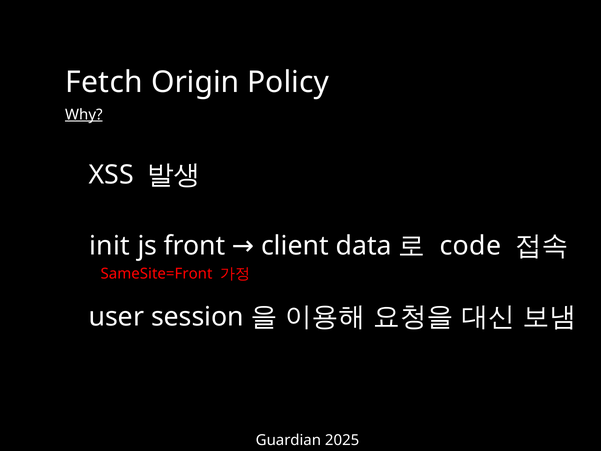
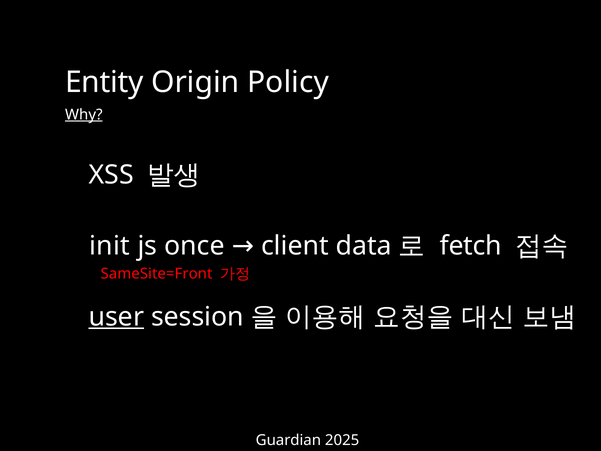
Fetch: Fetch -> Entity (104, 82)
code: code -> fetch (471, 246)
front: front -> once (194, 246)
user underline: none -> present (116, 317)
